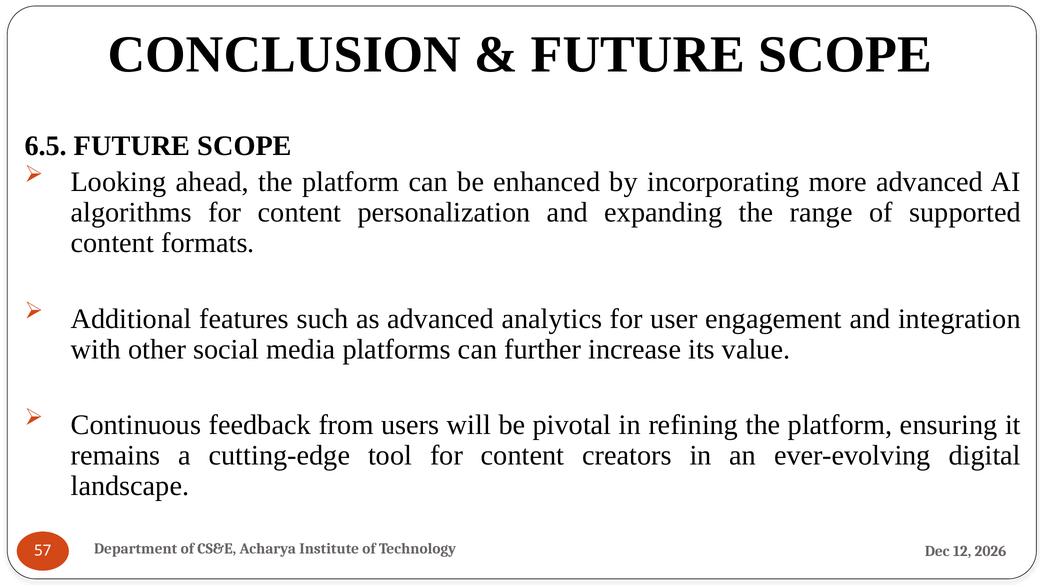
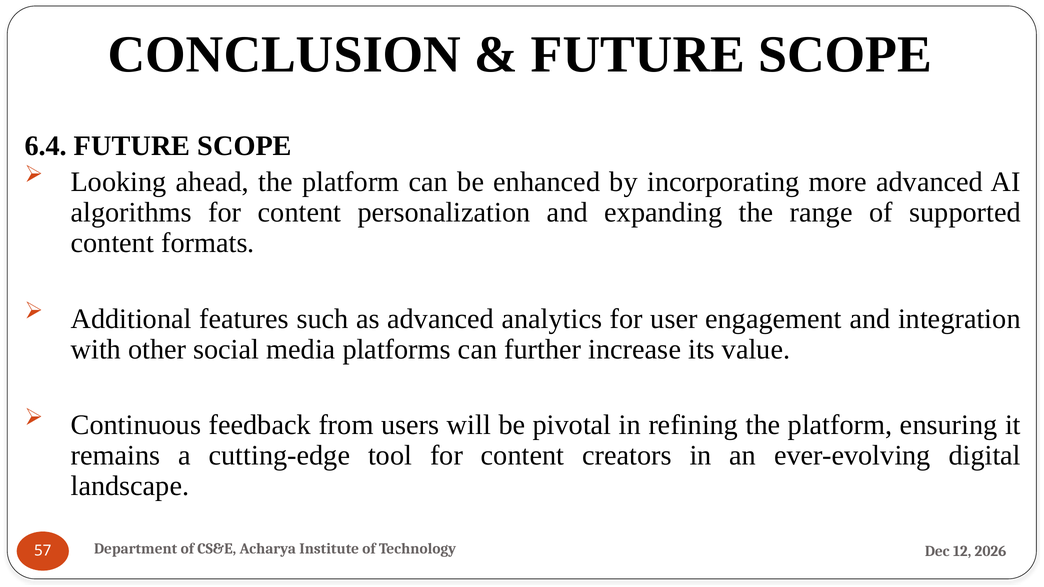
6.5: 6.5 -> 6.4 (46, 146)
